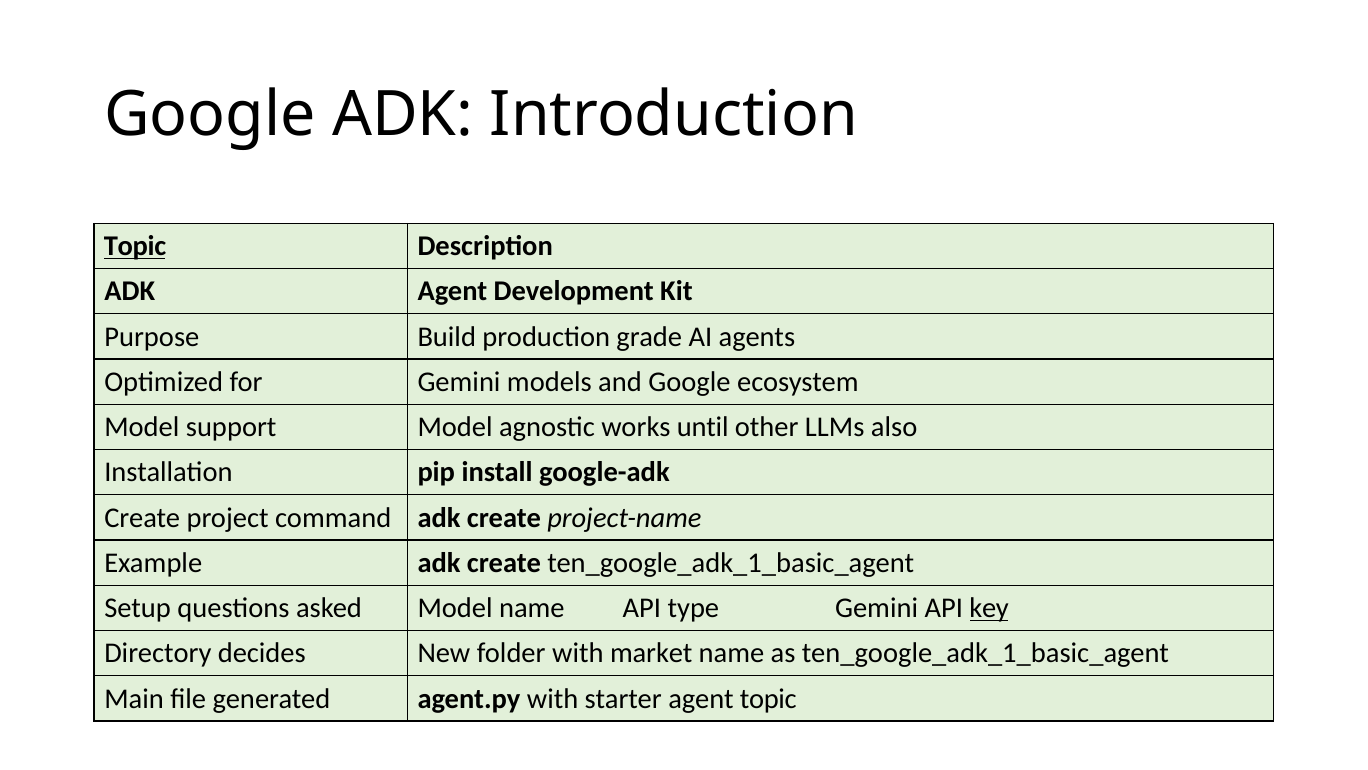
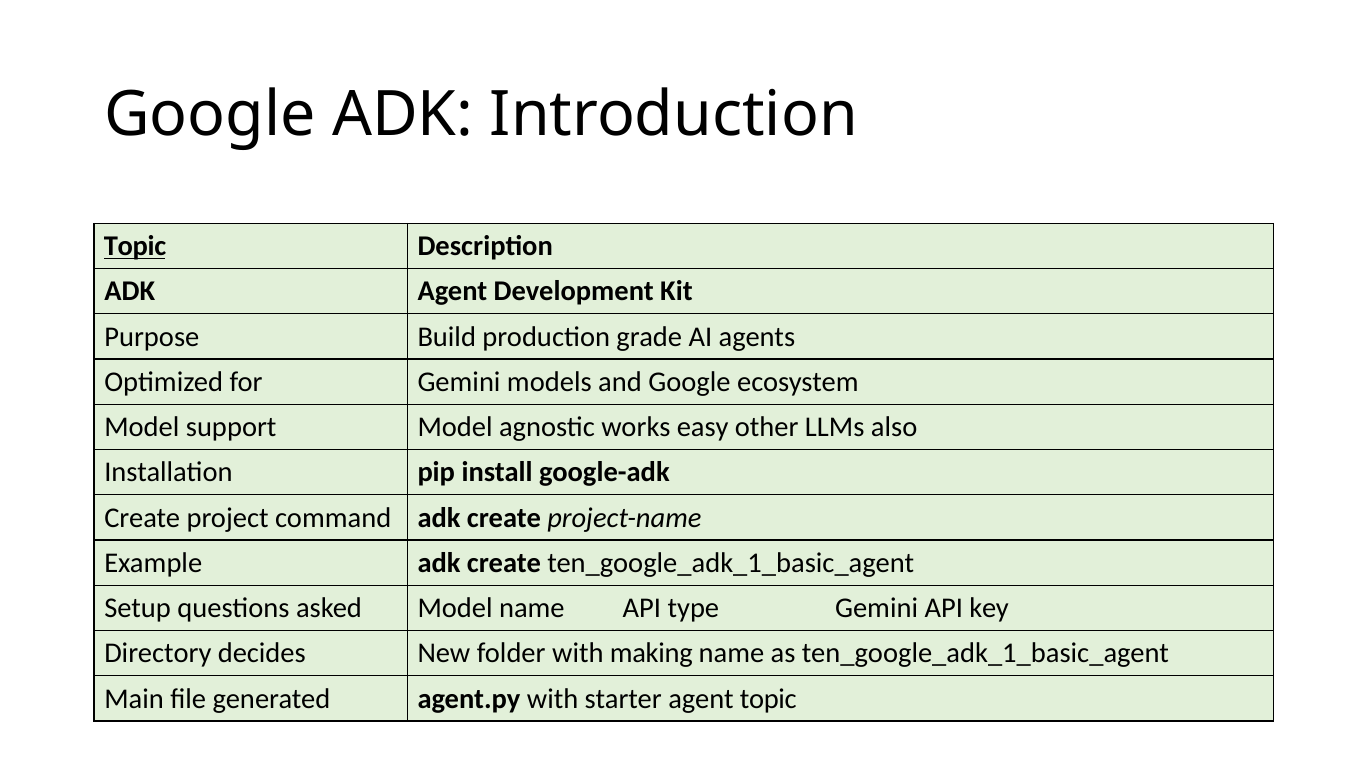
until: until -> easy (703, 427)
key underline: present -> none (989, 608)
market: market -> making (651, 653)
